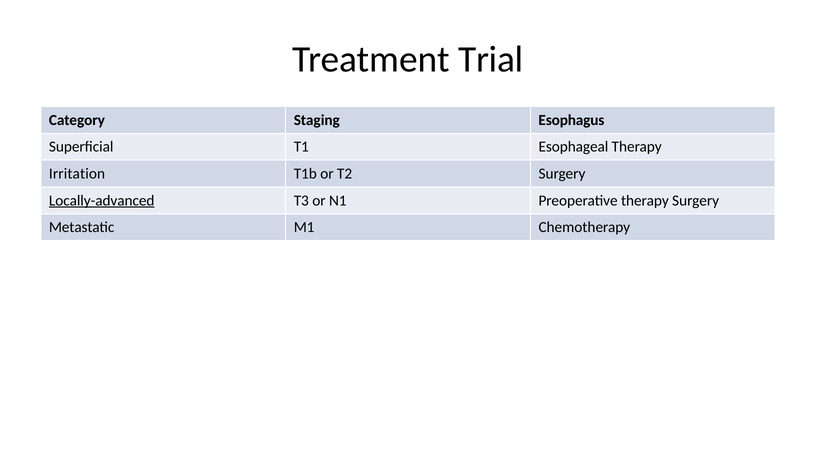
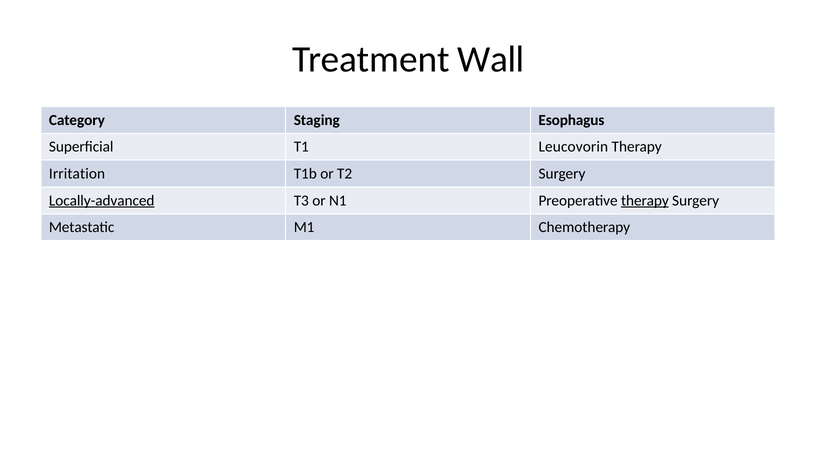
Trial: Trial -> Wall (491, 59)
Esophageal: Esophageal -> Leucovorin (573, 147)
therapy underline: none -> present (645, 201)
